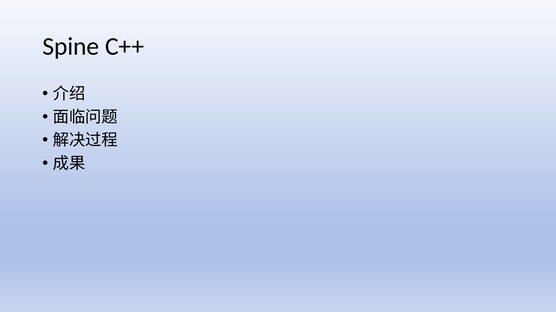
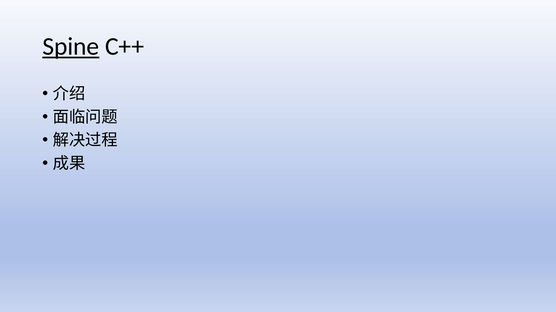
Spine underline: none -> present (71, 47)
